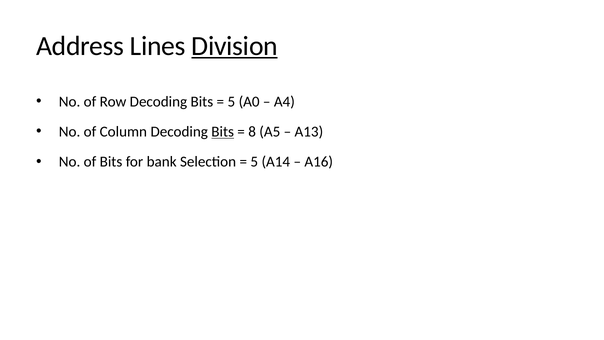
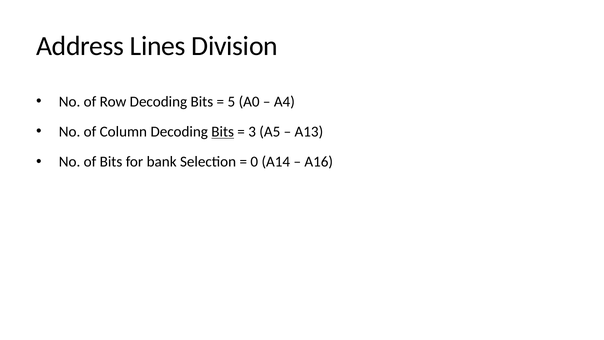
Division underline: present -> none (235, 46)
8: 8 -> 3 (252, 132)
5: 5 -> 0 (254, 162)
